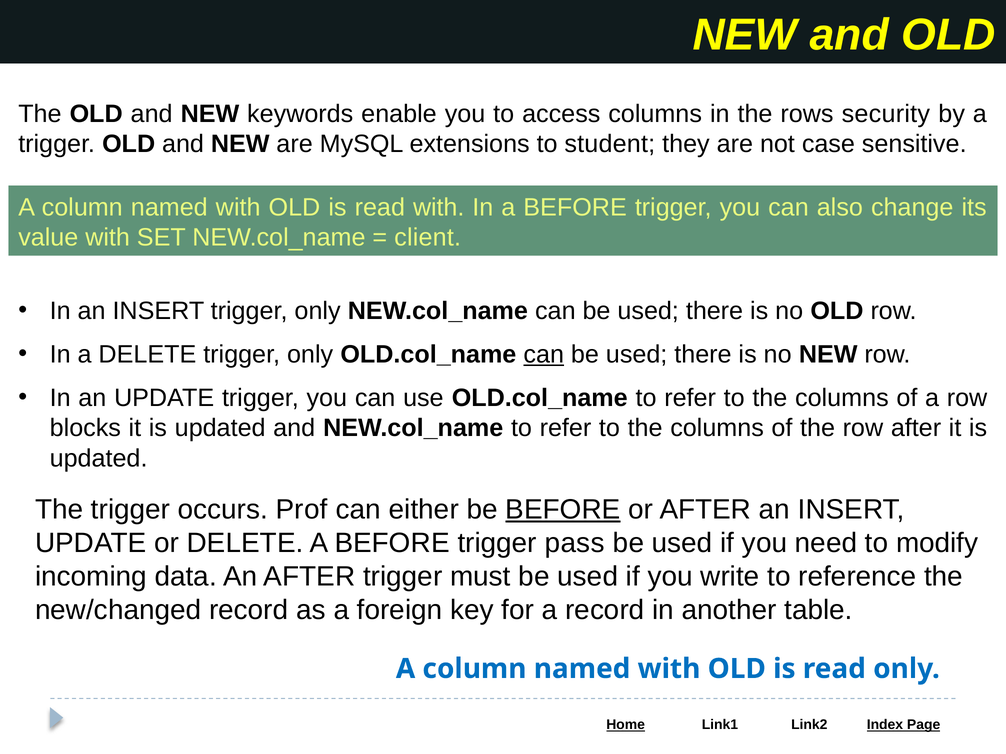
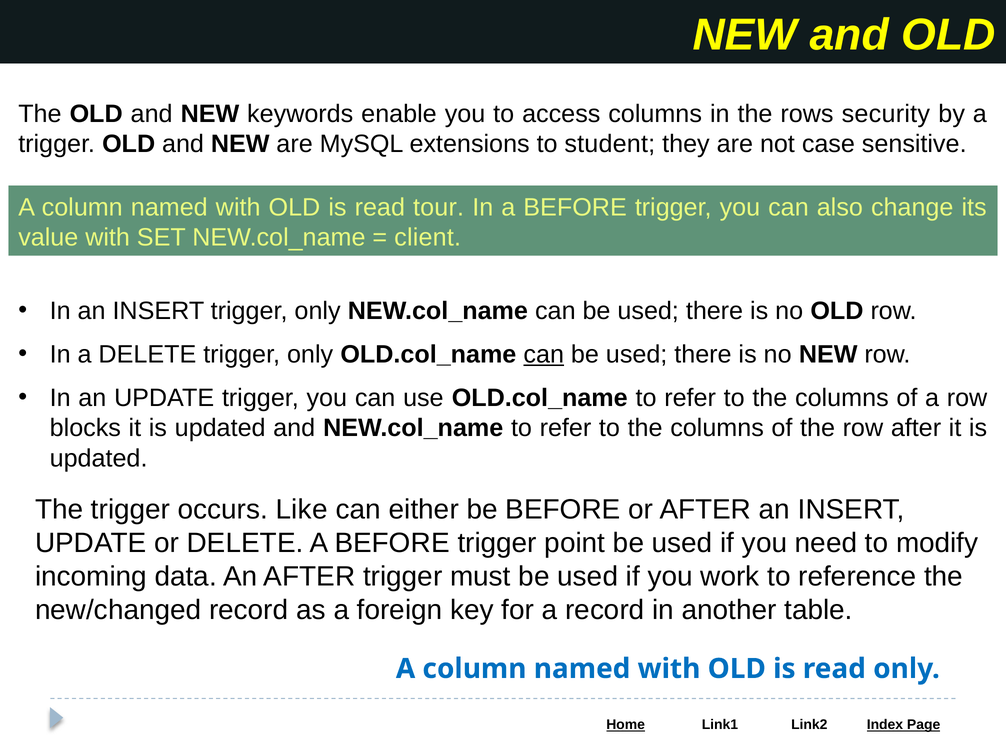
read with: with -> tour (439, 207)
Prof: Prof -> Like (302, 510)
BEFORE underline: present -> none (563, 510)
pass: pass -> point (575, 543)
write: write -> work (730, 577)
